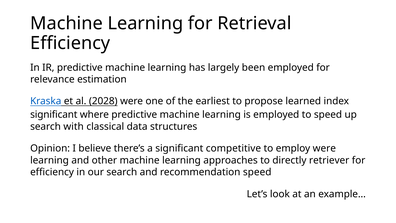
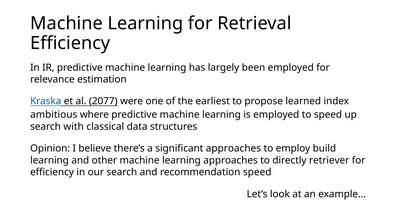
2028: 2028 -> 2077 (103, 101)
significant: significant -> ambitious (54, 115)
significant competitive: competitive -> approaches (233, 148)
employ were: were -> build (324, 148)
